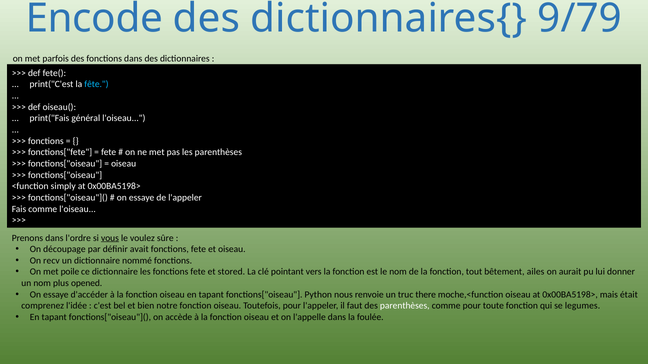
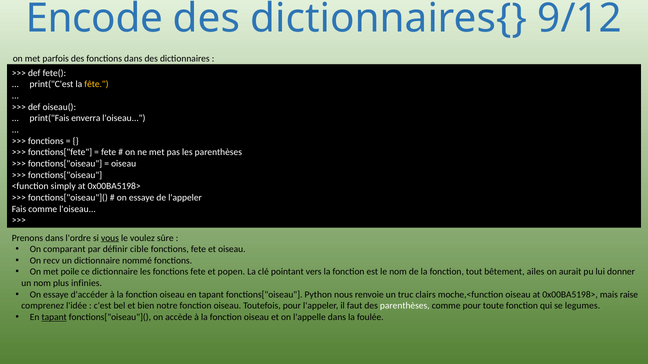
9/79: 9/79 -> 9/12 (580, 19)
fête colour: light blue -> yellow (96, 84)
général: général -> enverra (86, 118)
découpage: découpage -> comparant (64, 250)
avait: avait -> cible (139, 250)
stored: stored -> popen (231, 272)
opened: opened -> infinies (87, 284)
there: there -> clairs (426, 295)
était: était -> raise (629, 295)
tapant underline: none -> present (54, 318)
